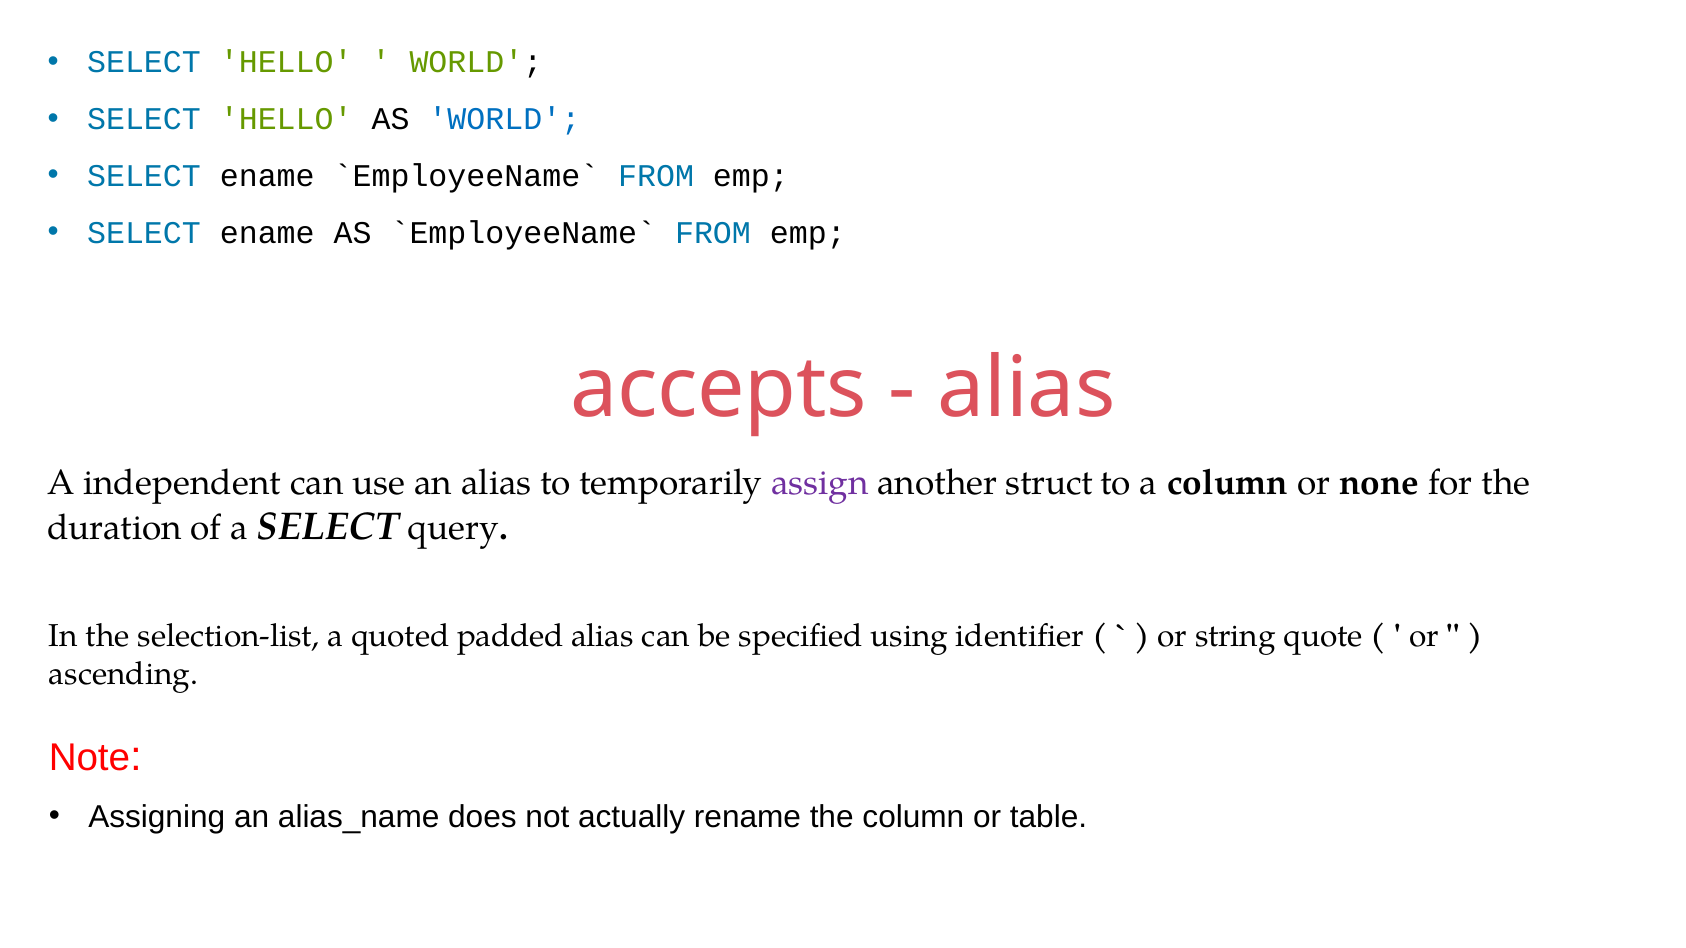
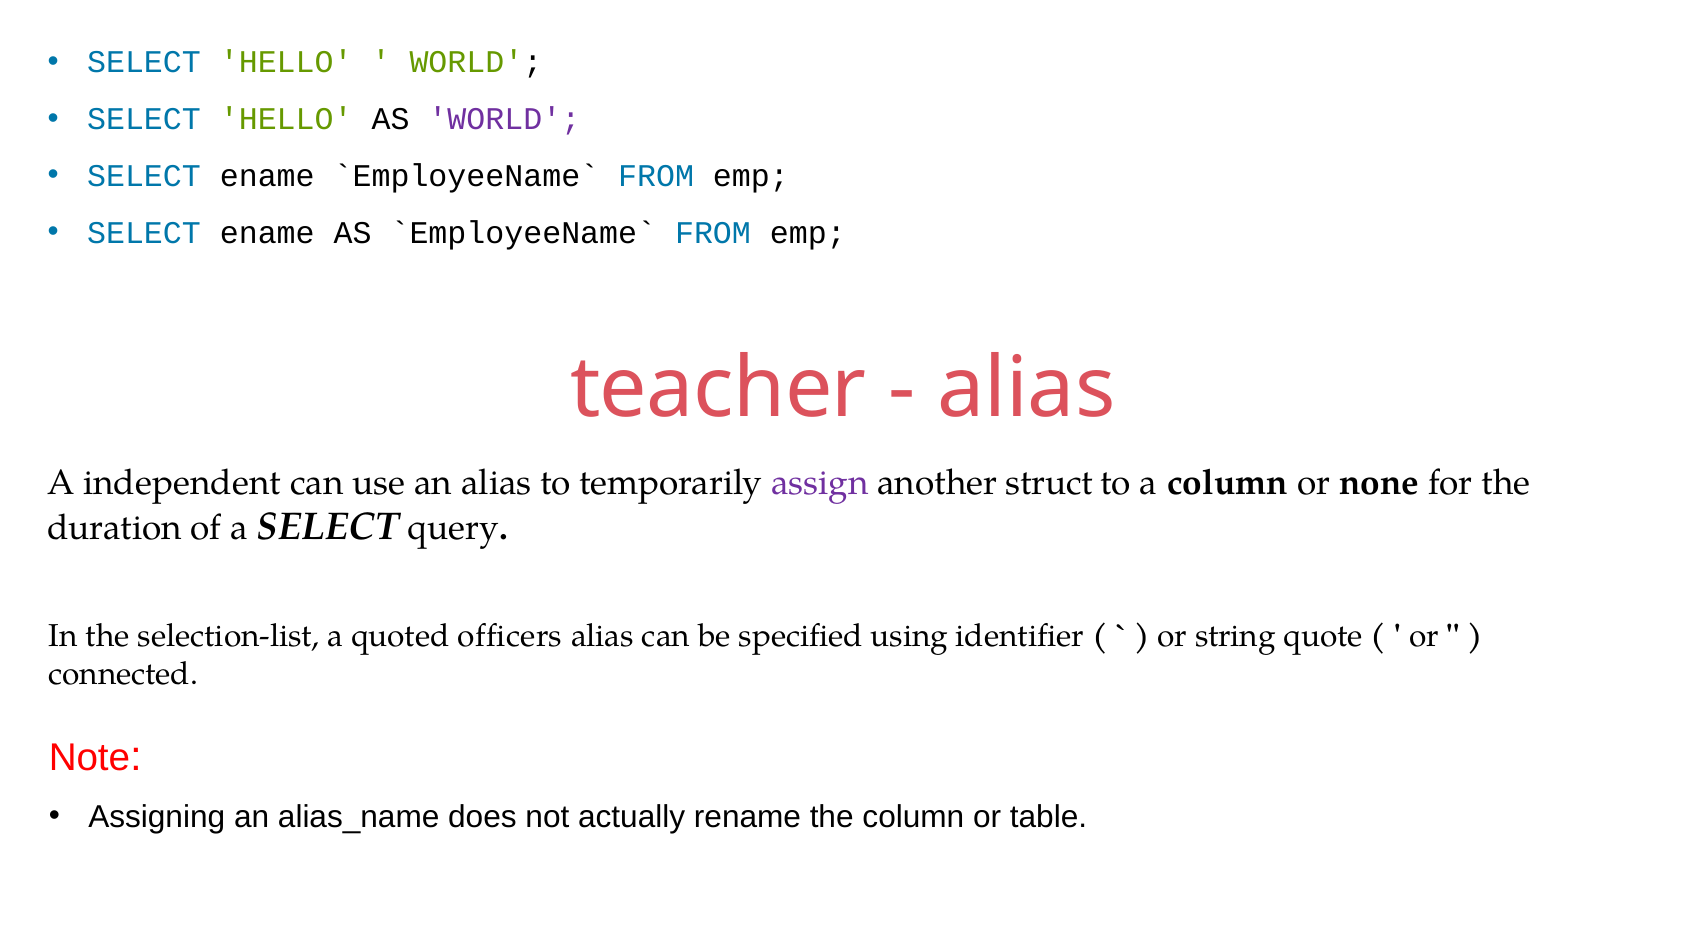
WORLD colour: blue -> purple (504, 119)
accepts: accepts -> teacher (718, 389)
padded: padded -> officers (510, 636)
ascending: ascending -> connected (123, 674)
